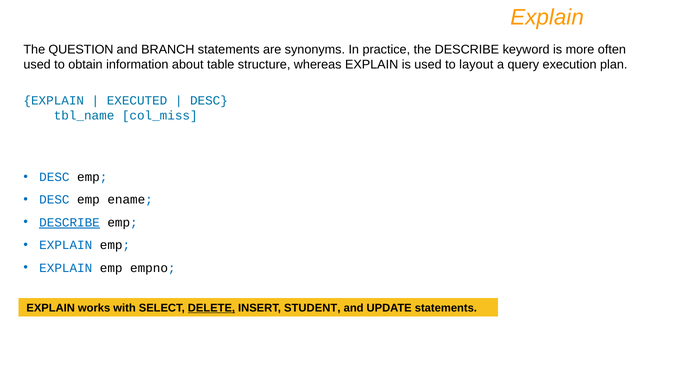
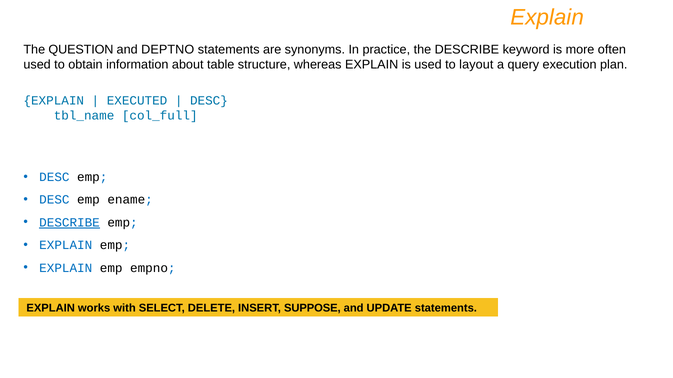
BRANCH: BRANCH -> DEPTNO (168, 50)
col_miss: col_miss -> col_full (160, 116)
DELETE underline: present -> none (211, 308)
STUDENT: STUDENT -> SUPPOSE (312, 308)
